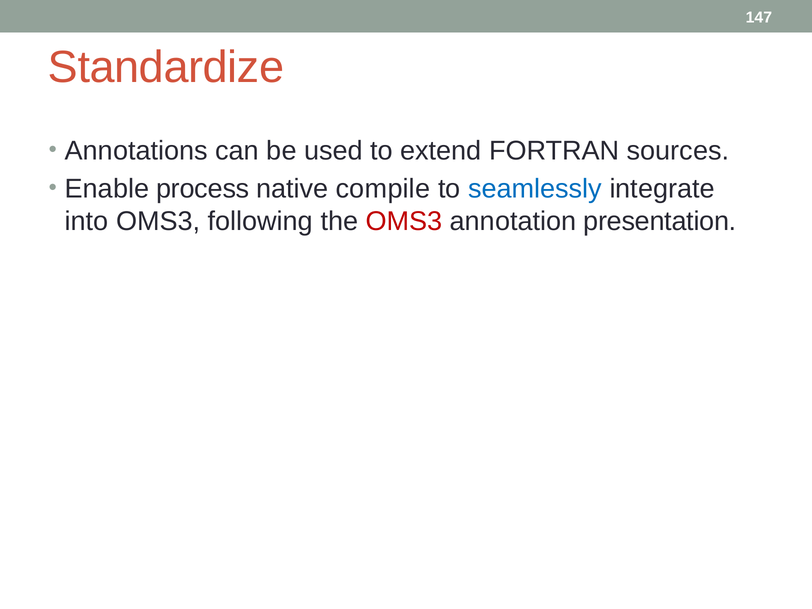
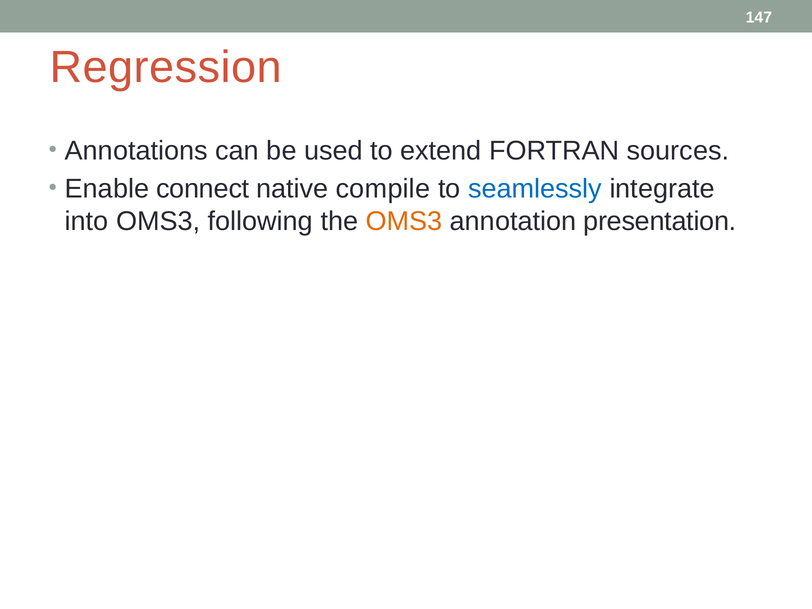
Standardize: Standardize -> Regression (166, 67)
process: process -> connect (203, 189)
OMS3 colour: red -> orange (404, 221)
